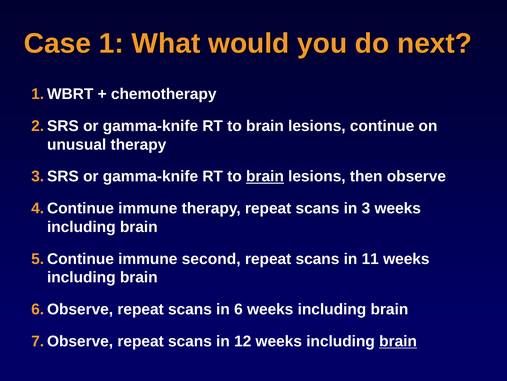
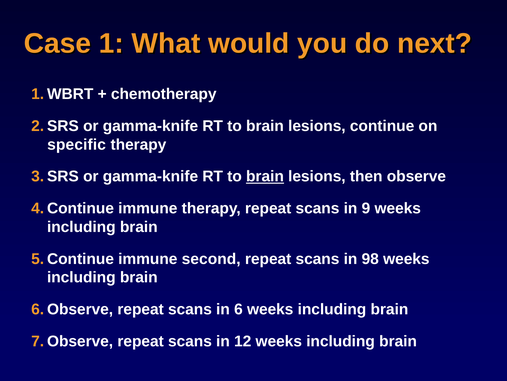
unusual: unusual -> specific (77, 144)
3: 3 -> 9 (366, 208)
11: 11 -> 98 (370, 258)
brain underline: present -> none (398, 341)
